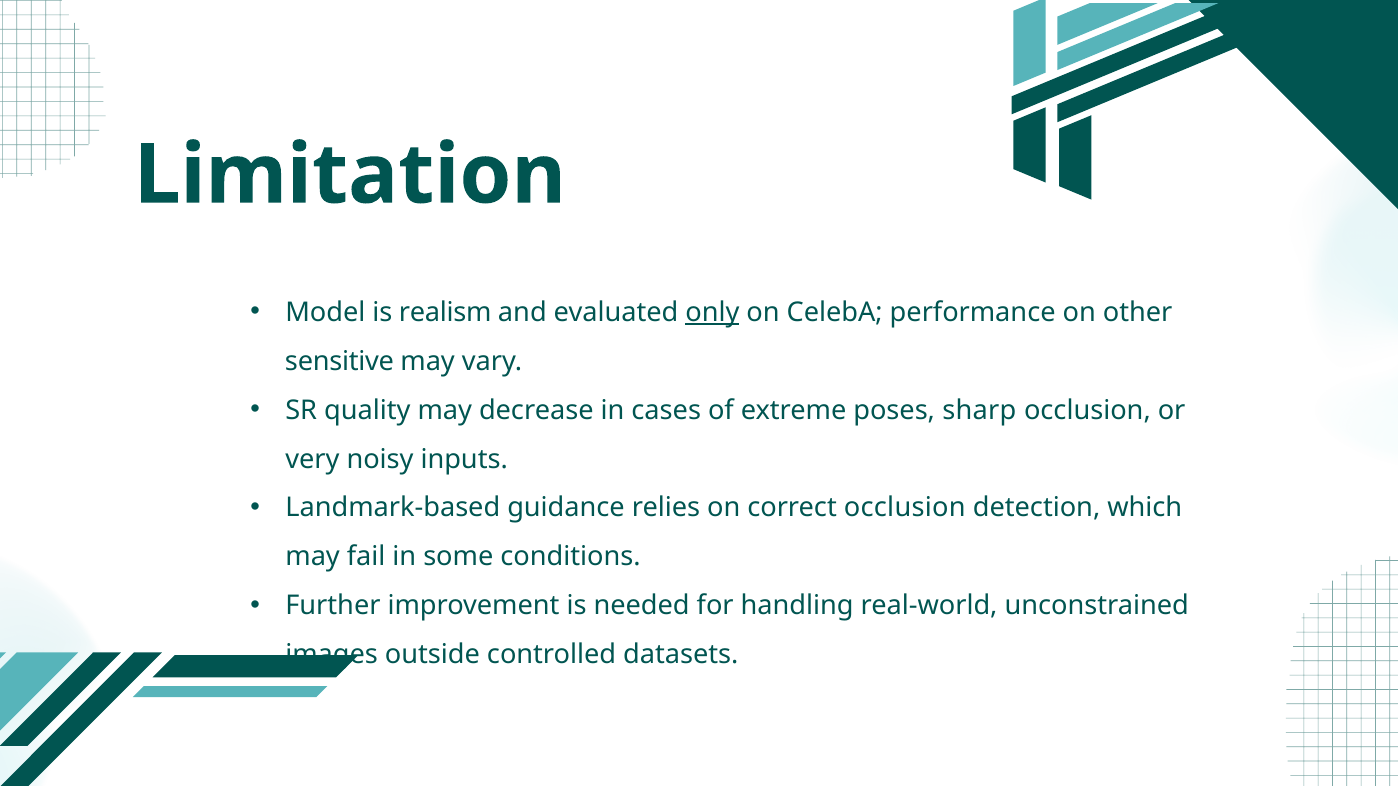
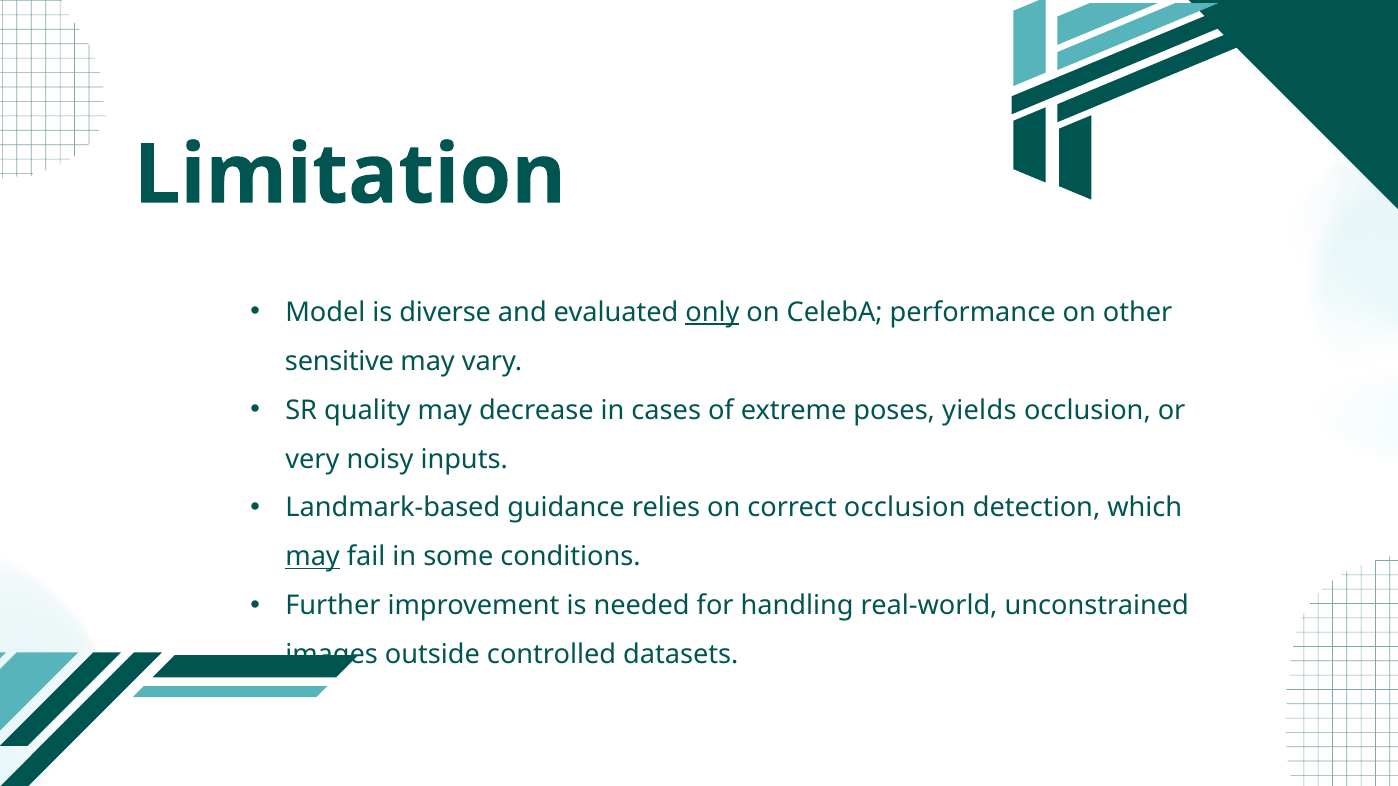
realism: realism -> diverse (445, 312)
sharp: sharp -> yields (979, 410)
may underline: none -> present (313, 557)
